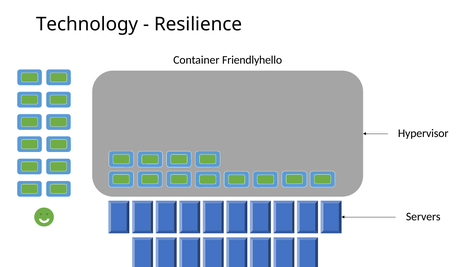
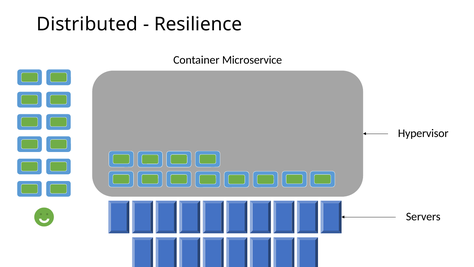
Technology: Technology -> Distributed (87, 24)
Friendlyhello: Friendlyhello -> Microservice (252, 60)
